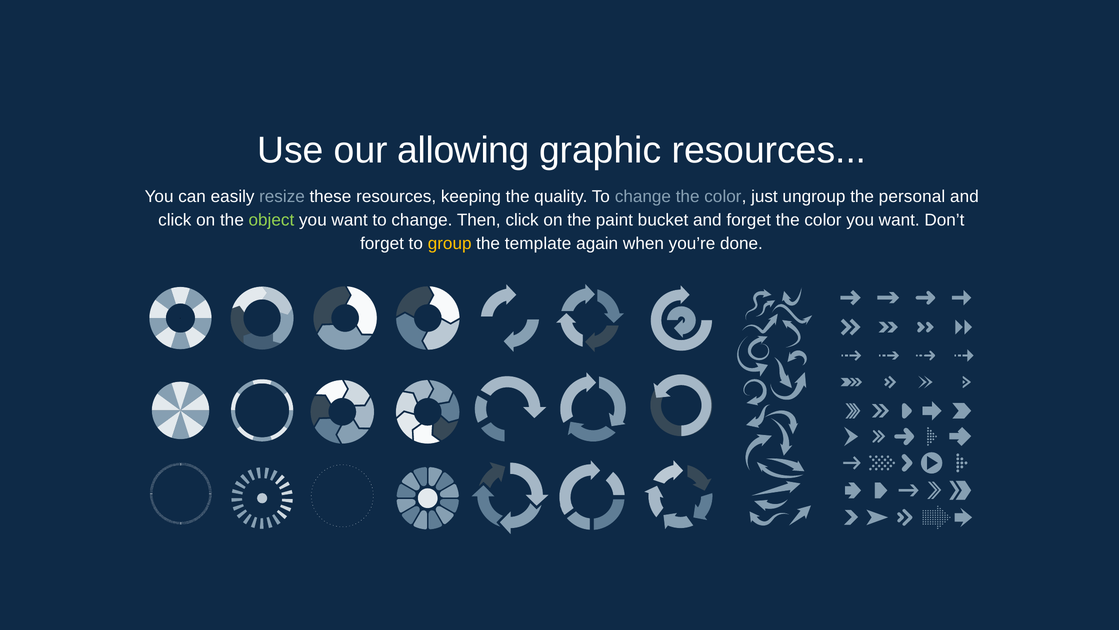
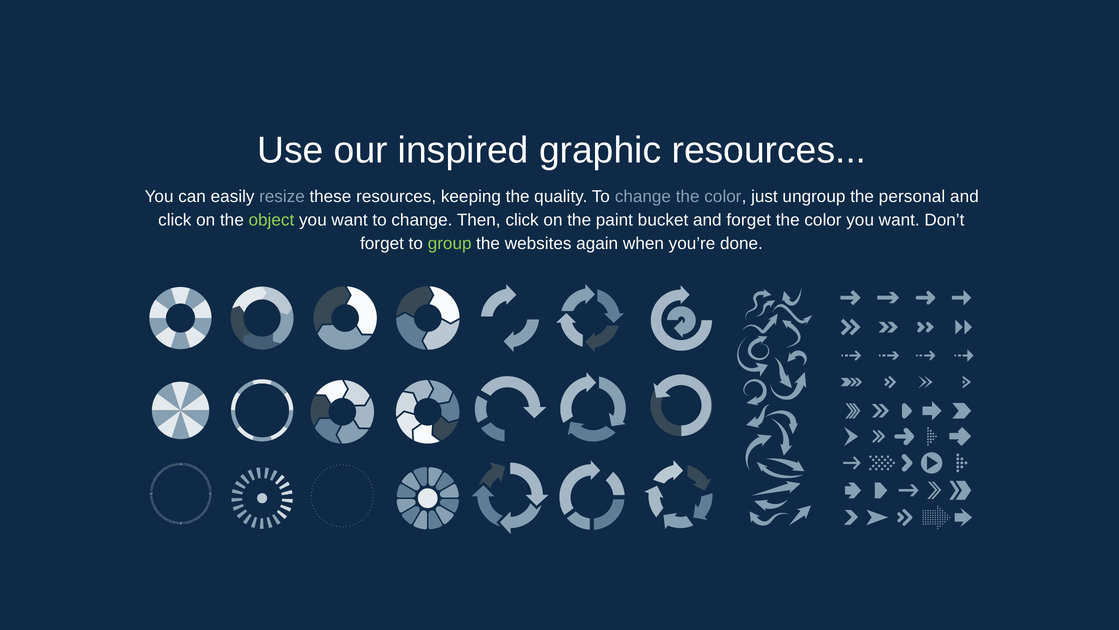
allowing: allowing -> inspired (463, 150)
group colour: yellow -> light green (450, 243)
template: template -> websites (538, 243)
